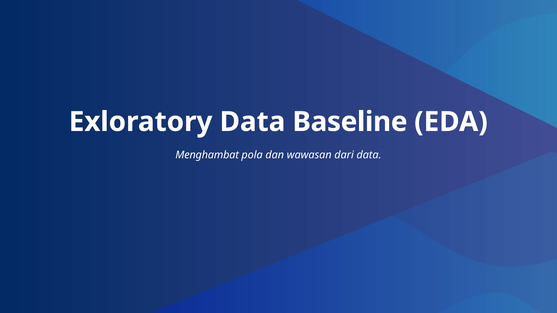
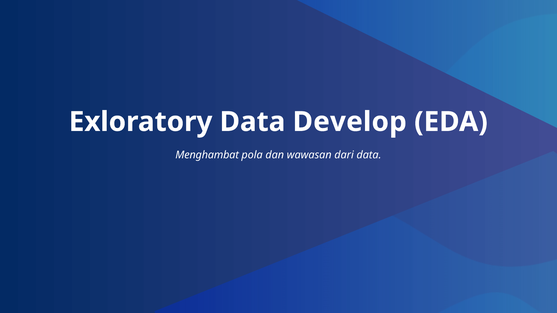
Baseline: Baseline -> Develop (350, 122)
